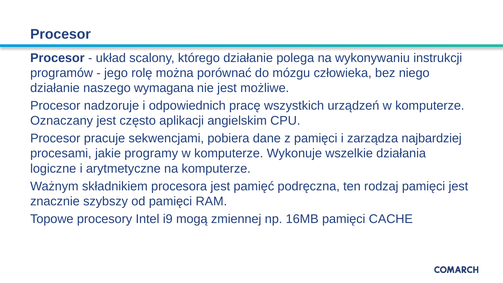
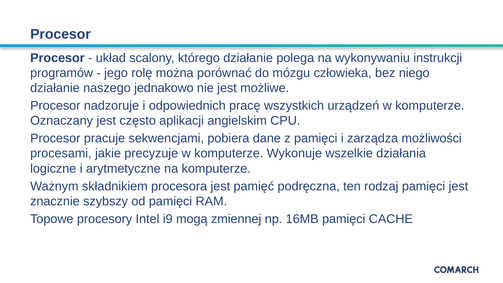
wymagana: wymagana -> jednakowo (164, 88)
najbardziej: najbardziej -> możliwości (432, 138)
programy: programy -> precyzuje (151, 153)
